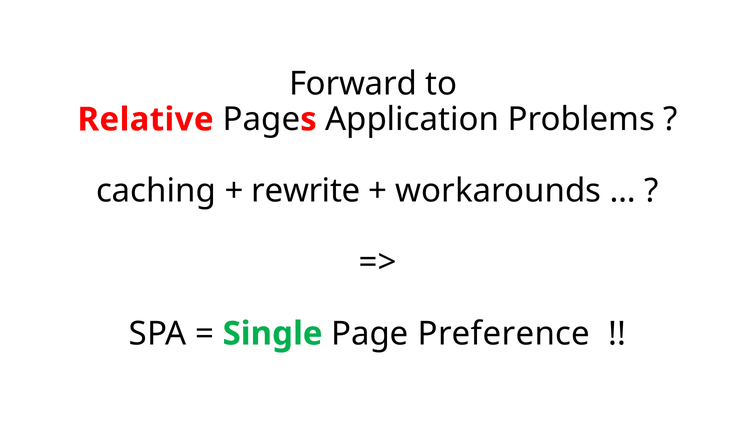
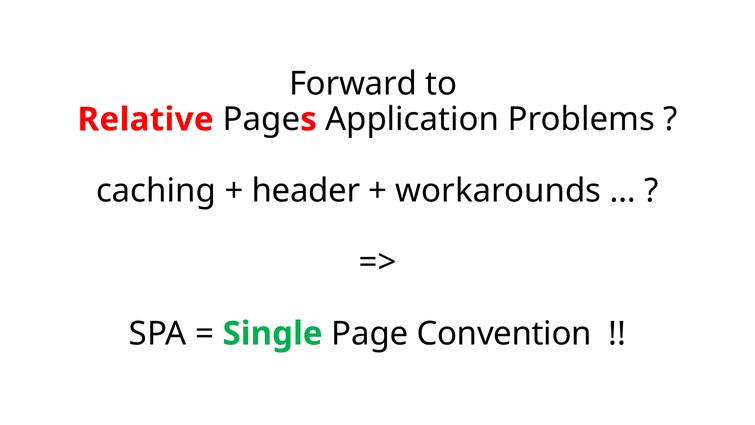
rewrite: rewrite -> header (306, 191)
Preference: Preference -> Convention (504, 333)
